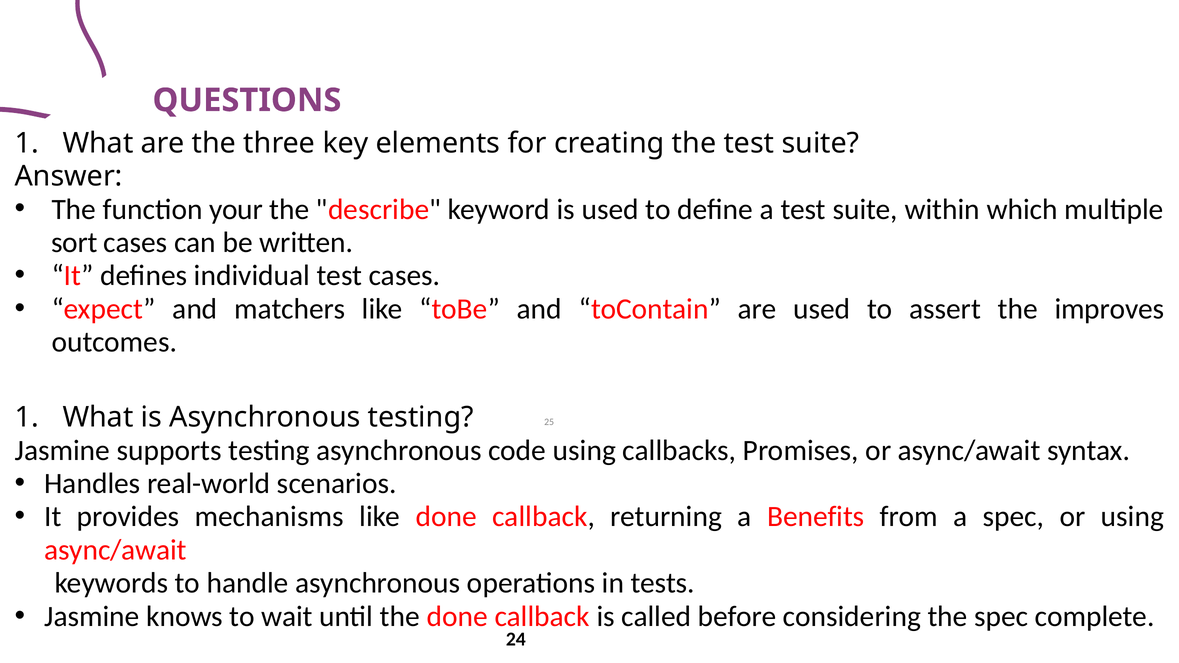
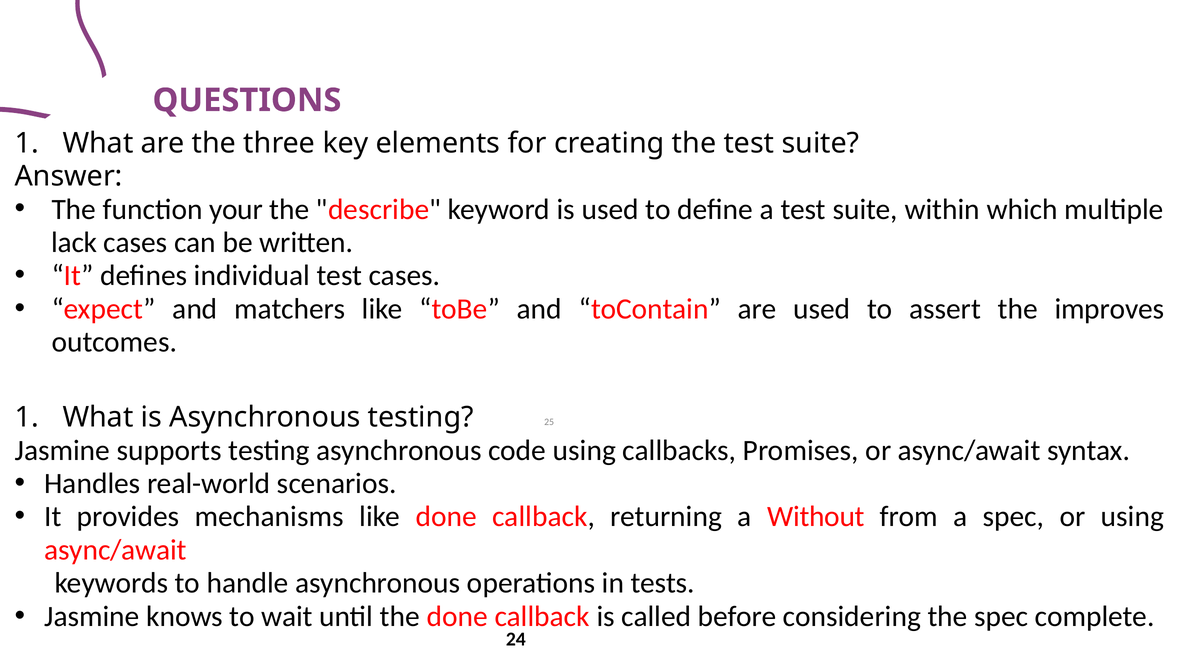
sort: sort -> lack (74, 243)
Benefits: Benefits -> Without (816, 517)
